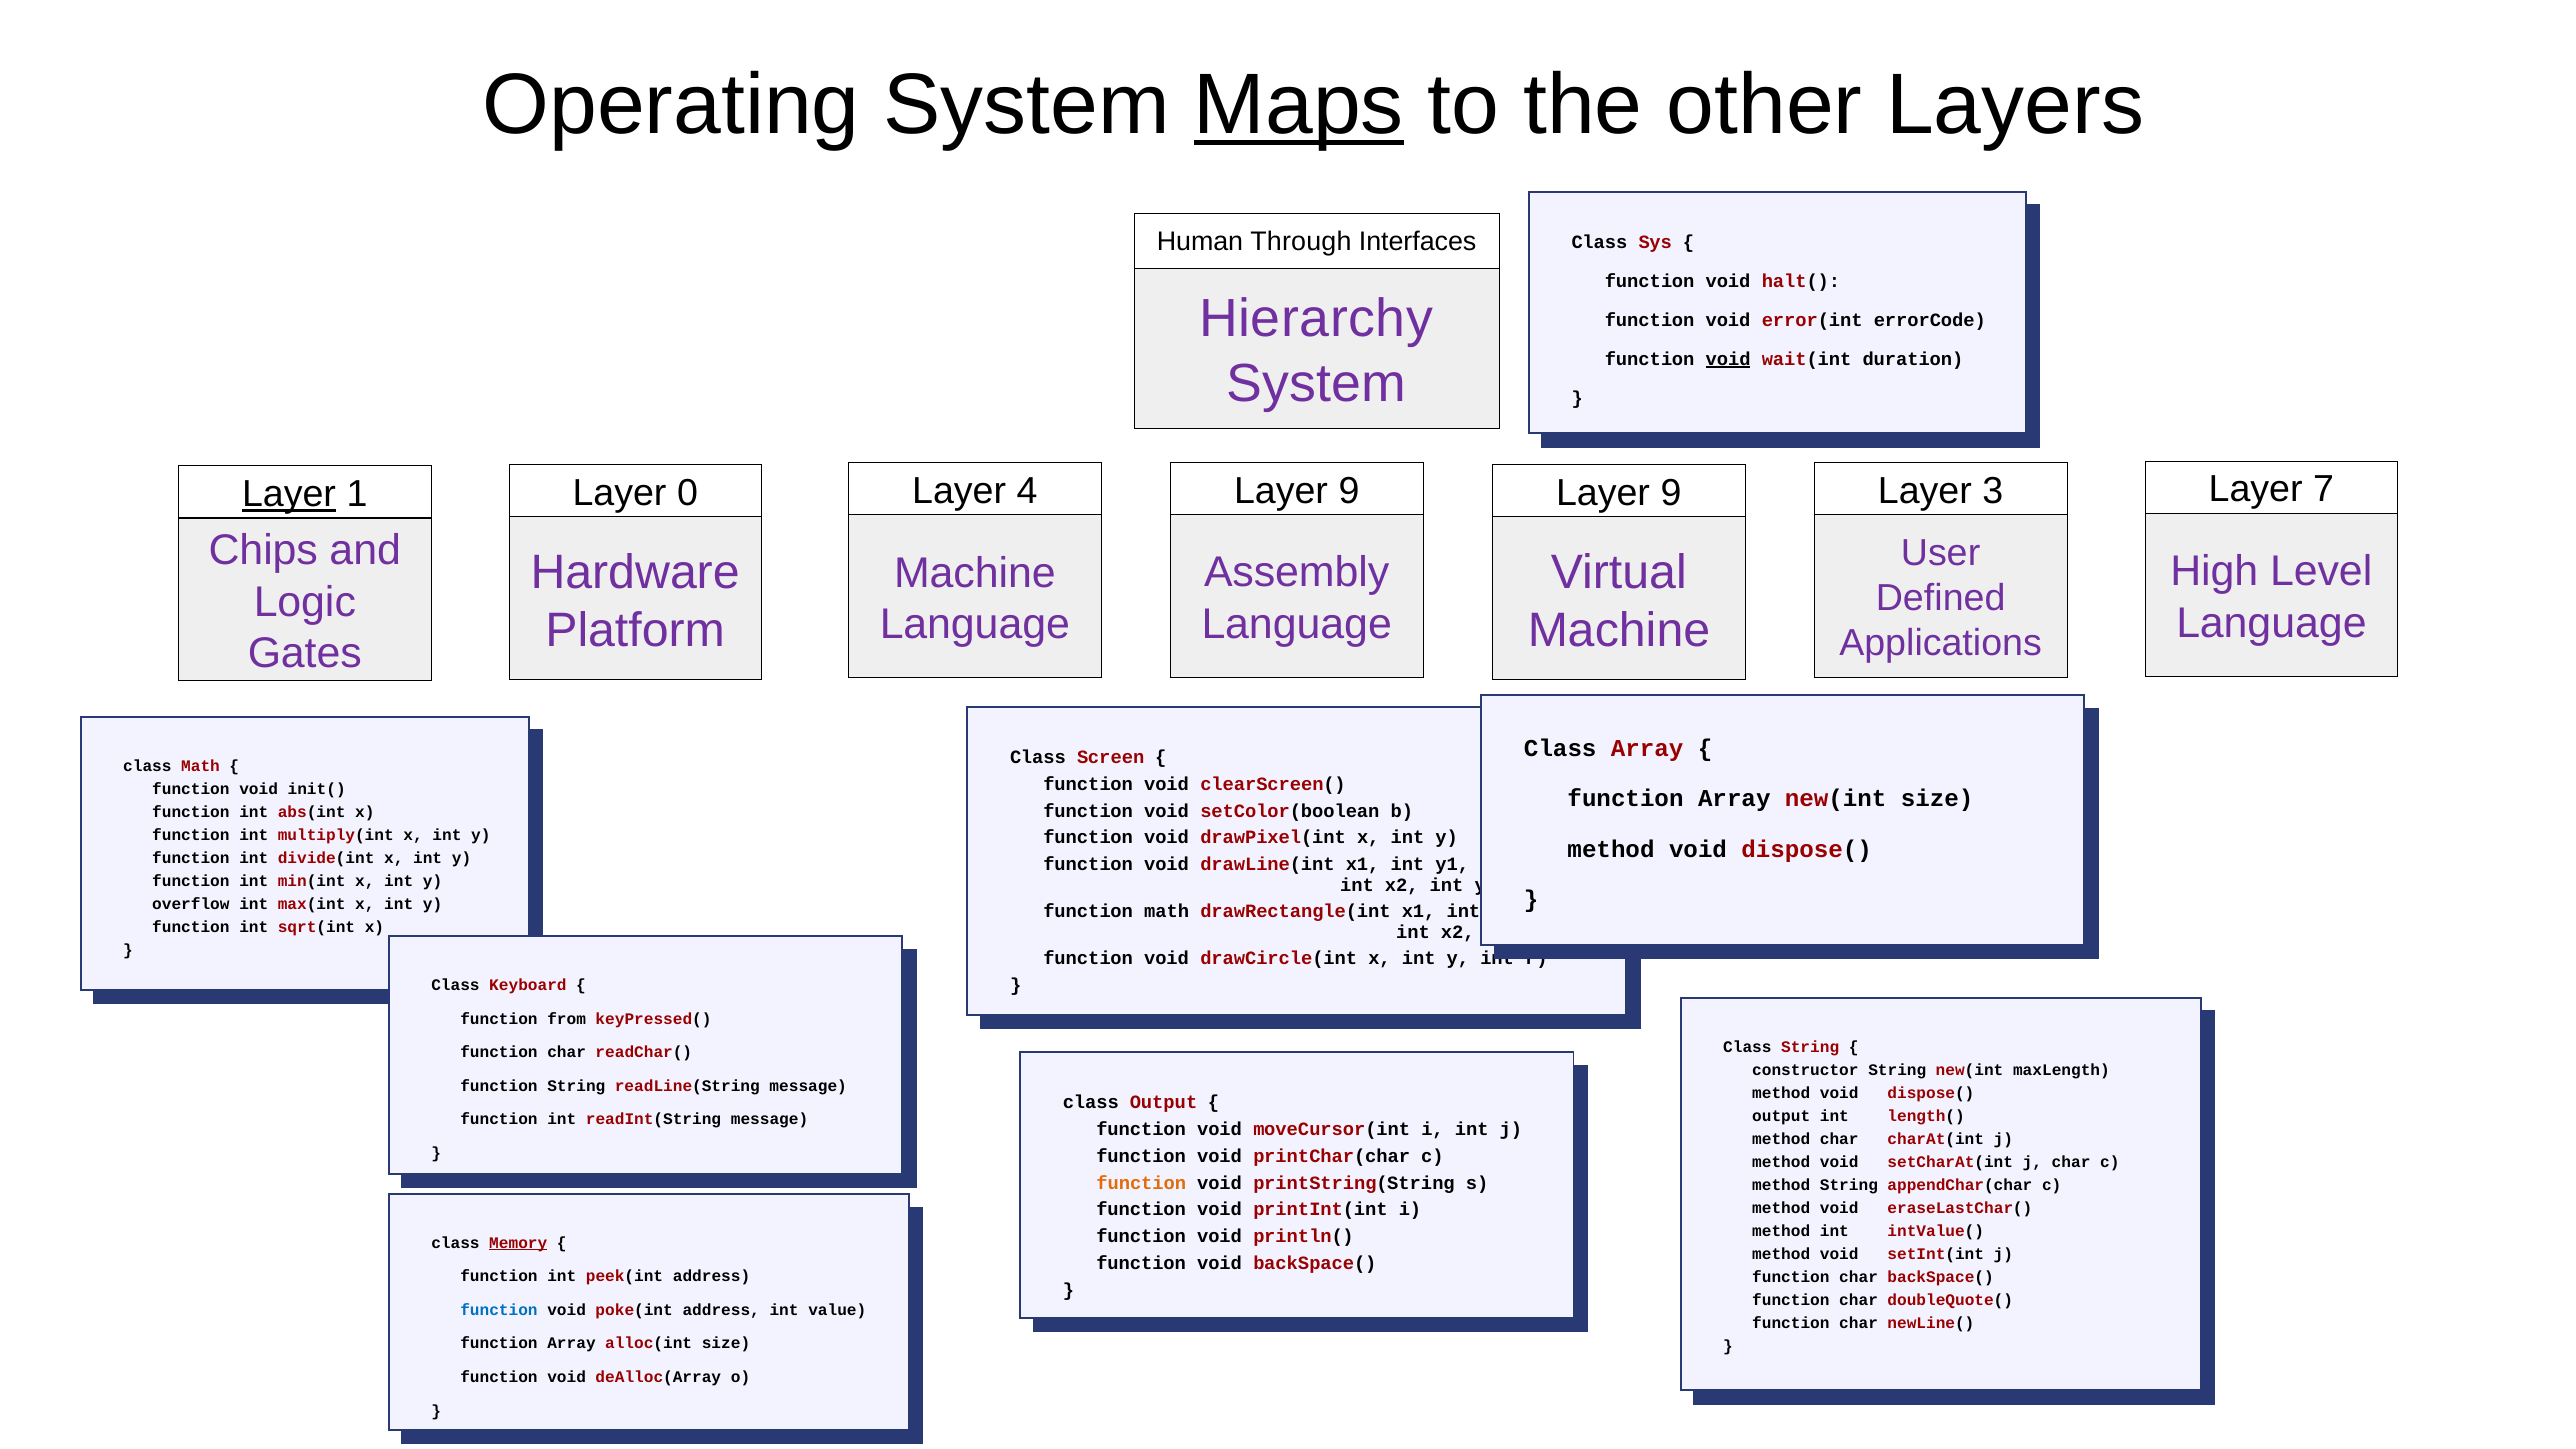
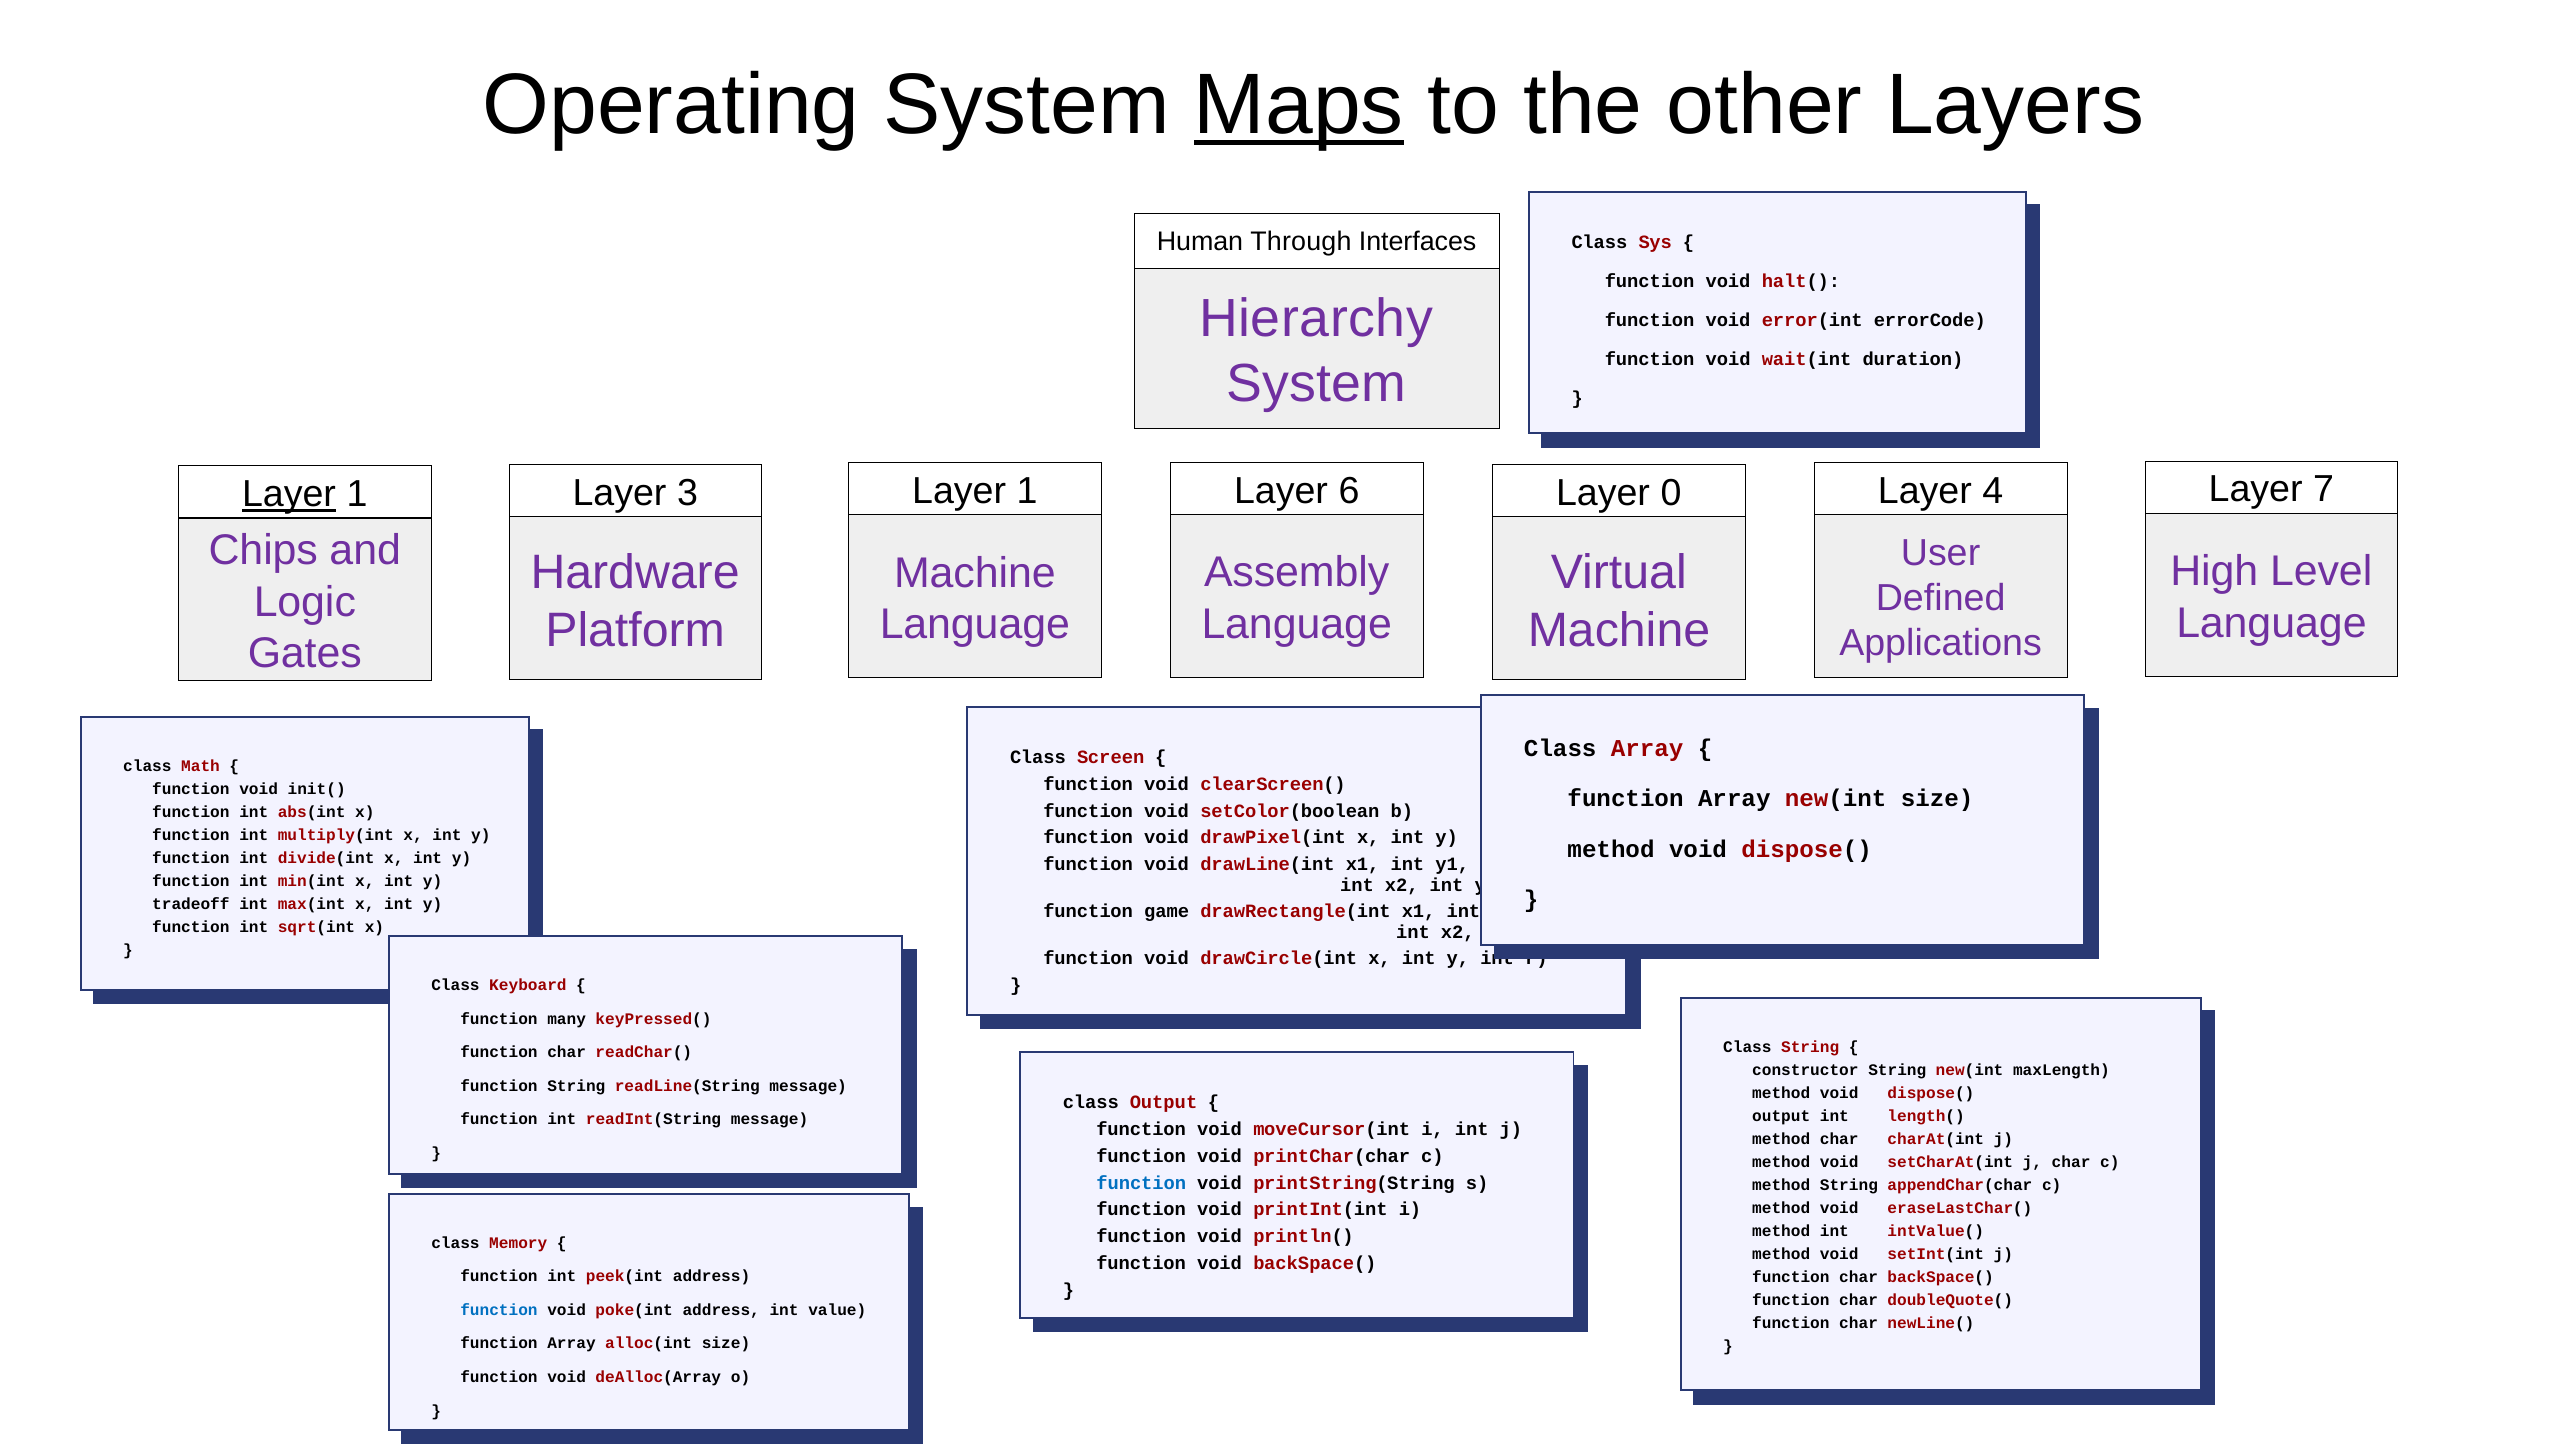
void underline: present -> none (1728, 359)
4: 4 -> 1 (1027, 491)
9: 9 -> 6 (1349, 491)
3: 3 -> 4 (1993, 491)
0: 0 -> 3 (687, 493)
9: 9 -> 0 (1671, 493)
overflow: overflow -> tradeoff (191, 904)
function math: math -> game (1167, 912)
from: from -> many (567, 1019)
function colour: orange -> blue (1141, 1183)
Memory underline: present -> none (518, 1243)
